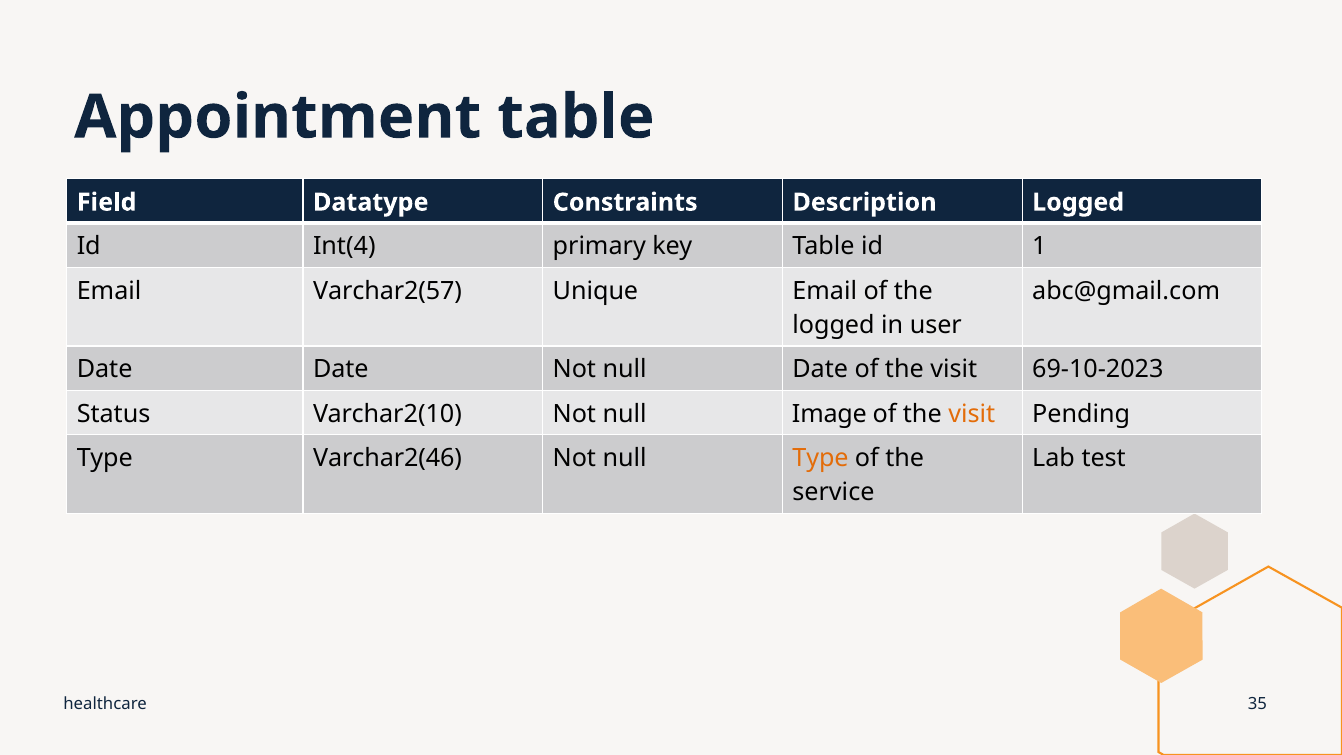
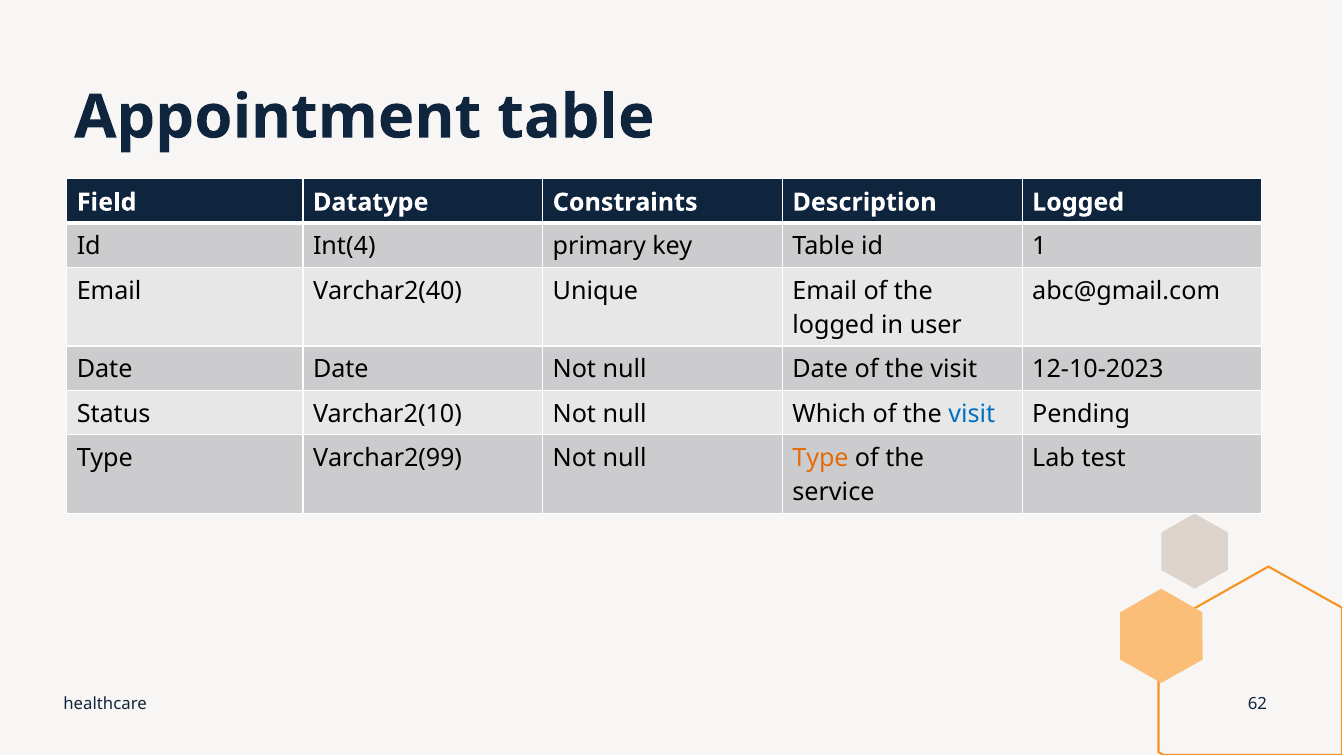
Varchar2(57: Varchar2(57 -> Varchar2(40 (388, 291)
69-10-2023: 69-10-2023 -> 12-10-2023 (1098, 370)
Image: Image -> Which (829, 414)
visit colour: orange -> blue (972, 414)
Varchar2(46: Varchar2(46 -> Varchar2(99 (388, 458)
35: 35 -> 62 (1257, 704)
